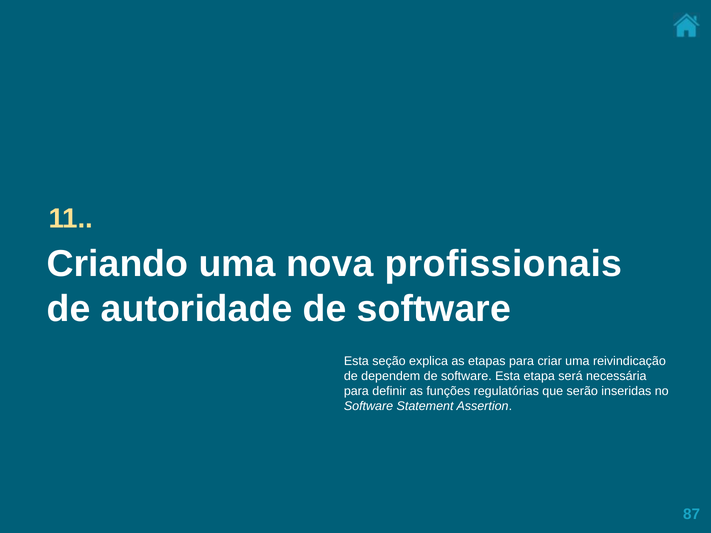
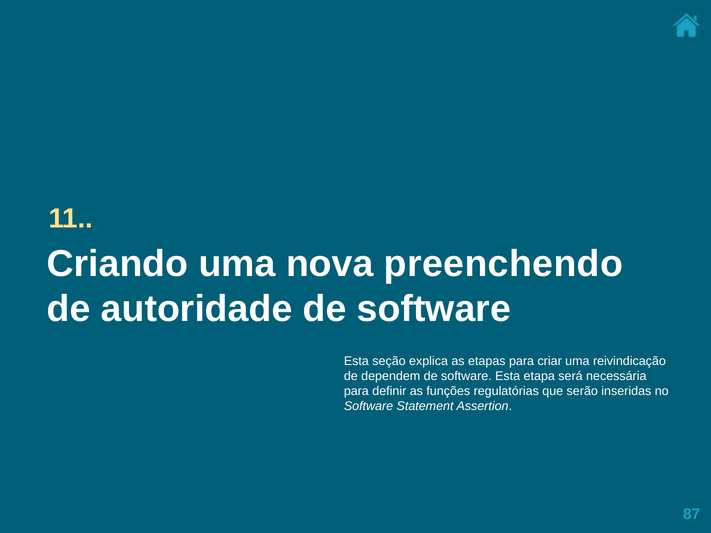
profissionais: profissionais -> preenchendo (503, 264)
